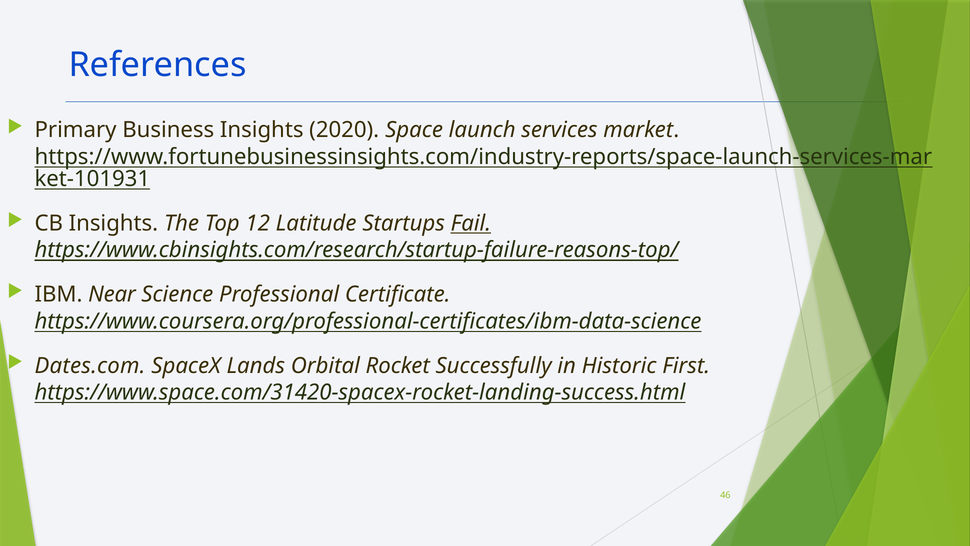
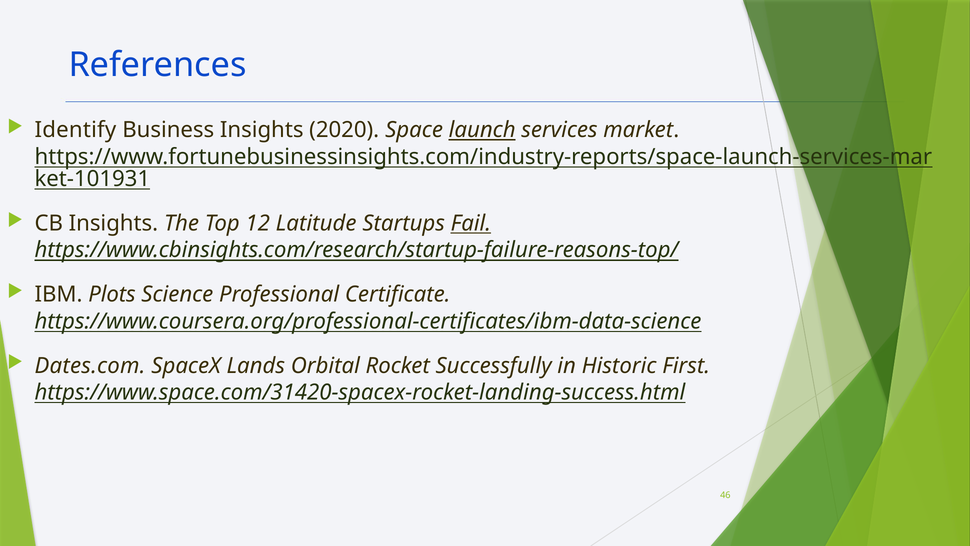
Primary: Primary -> Identify (75, 130)
launch underline: none -> present (482, 130)
Near: Near -> Plots (112, 294)
